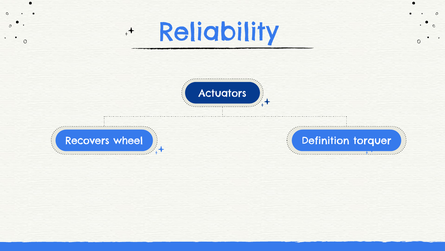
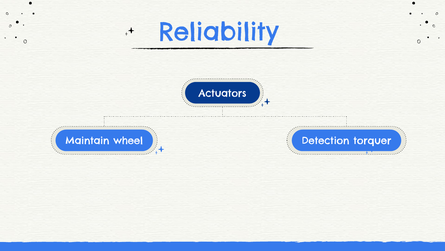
Recovers: Recovers -> Maintain (87, 141)
Definition: Definition -> Detection (326, 141)
